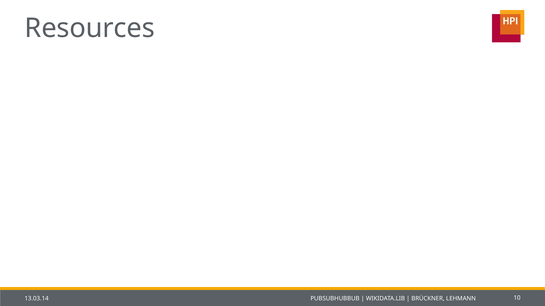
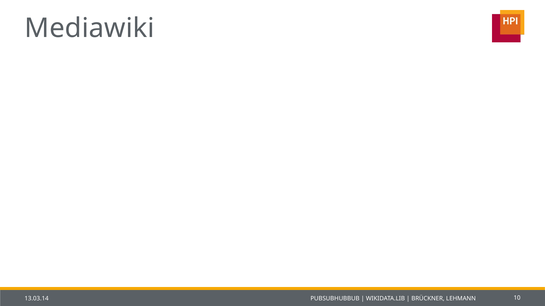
Resources: Resources -> Mediawiki (90, 28)
